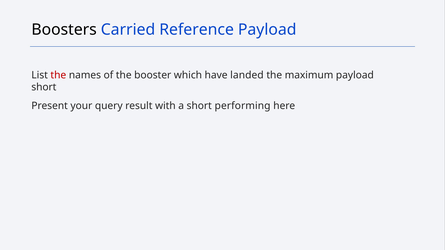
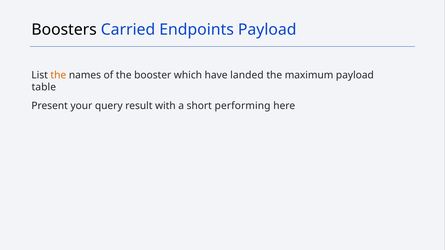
Reference: Reference -> Endpoints (197, 30)
the colour: red -> orange (58, 75)
short: short -> table (44, 87)
